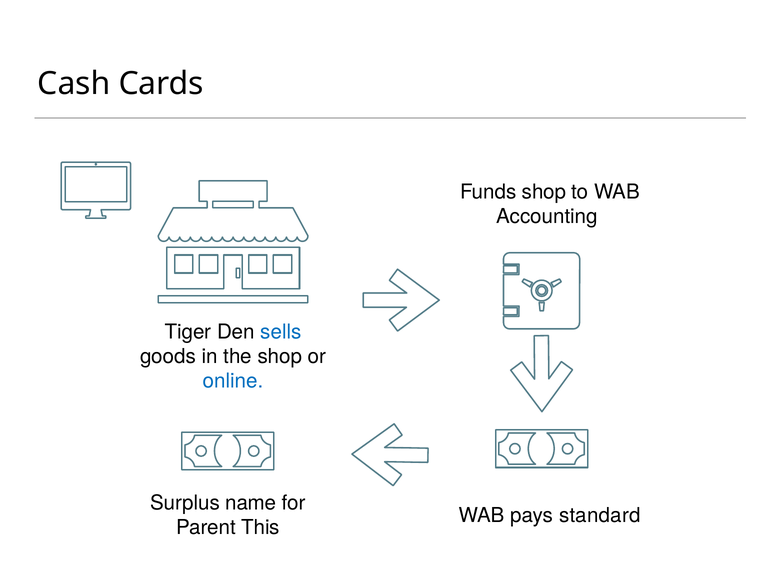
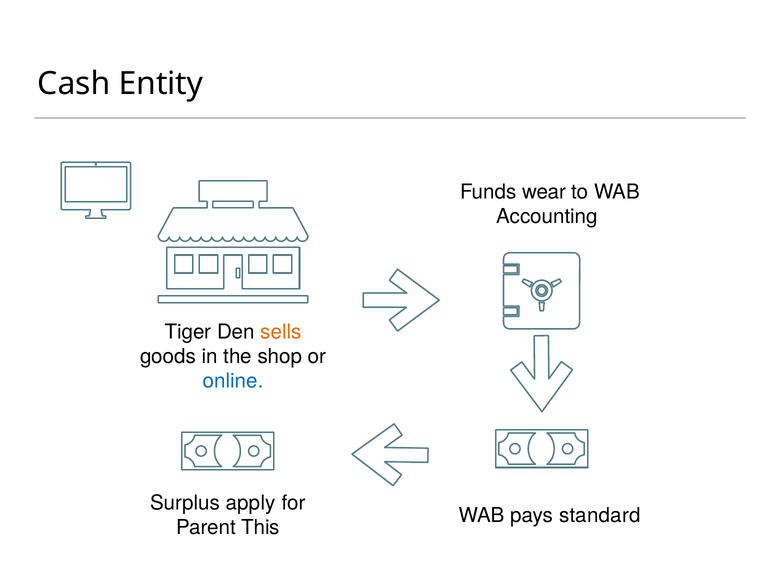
Cards: Cards -> Entity (161, 84)
Funds shop: shop -> wear (544, 192)
sells colour: blue -> orange (281, 332)
name: name -> apply (251, 503)
